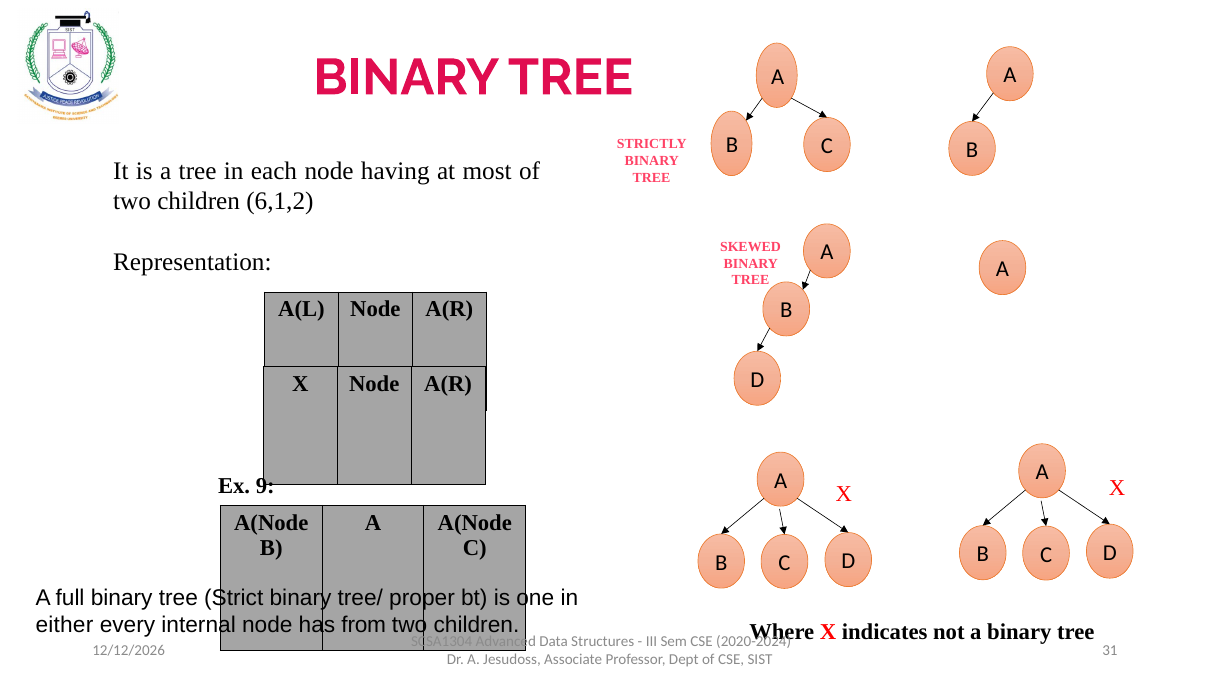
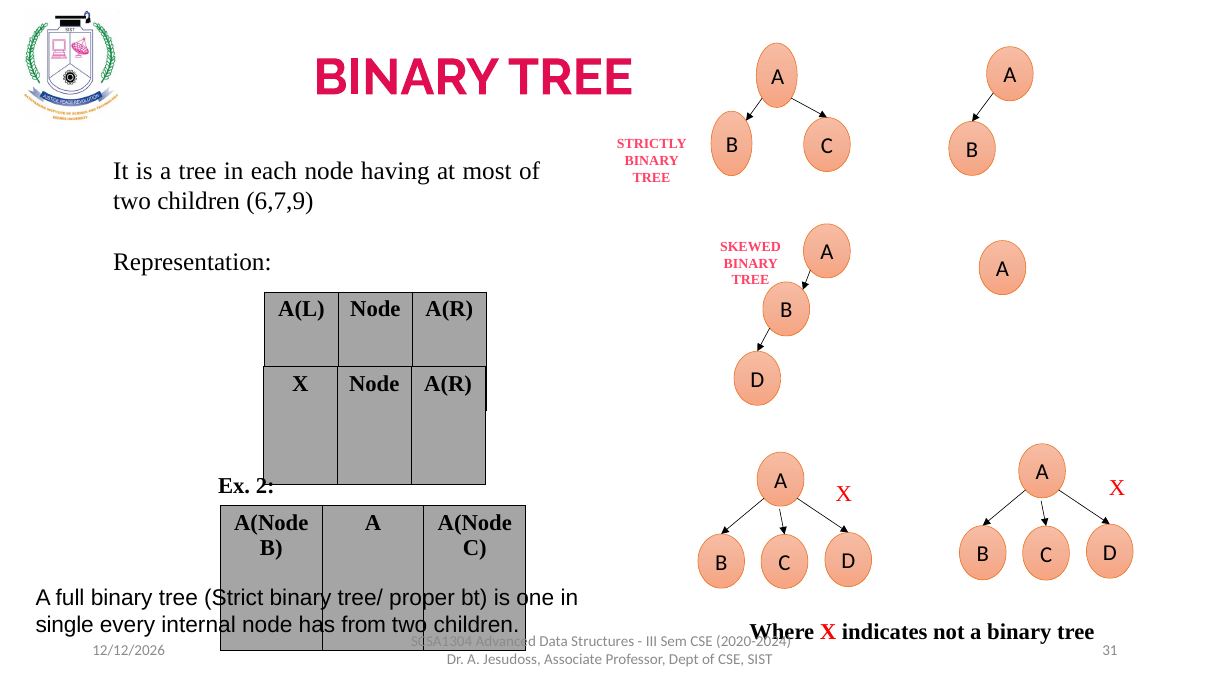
6,1,2: 6,1,2 -> 6,7,9 (280, 201)
9: 9 -> 2 (265, 486)
either: either -> single (65, 625)
